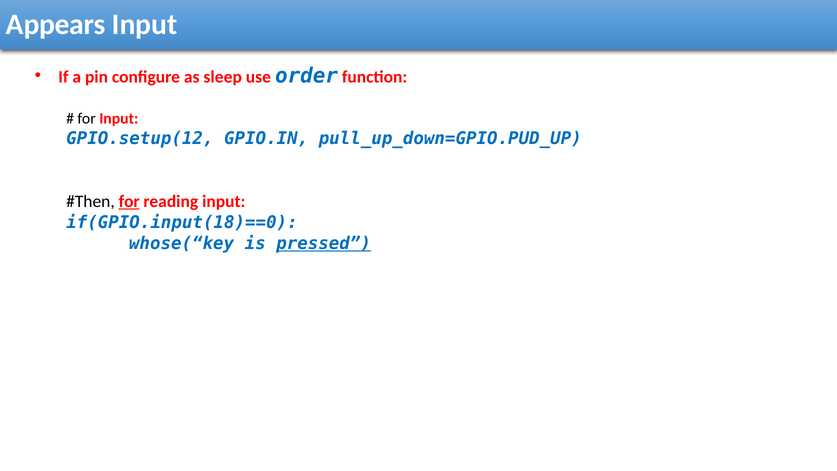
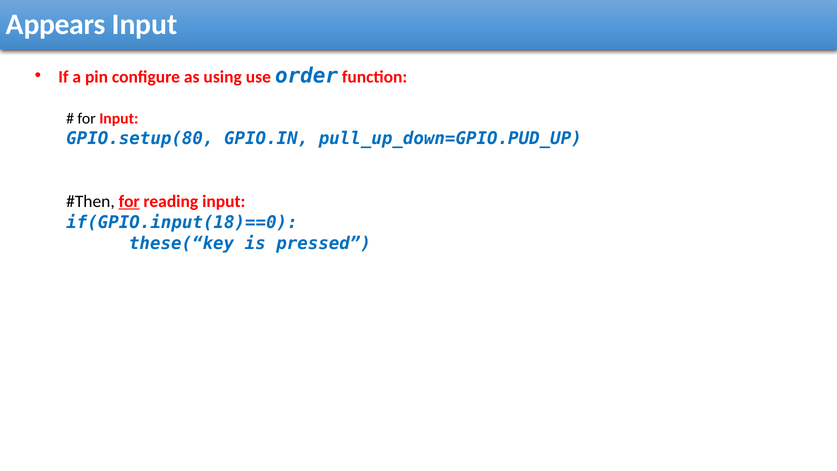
sleep: sleep -> using (223, 77)
GPIO.setup(12: GPIO.setup(12 -> GPIO.setup(80 (140, 139)
whose(“key: whose(“key -> these(“key (182, 243)
pressed underline: present -> none (324, 243)
